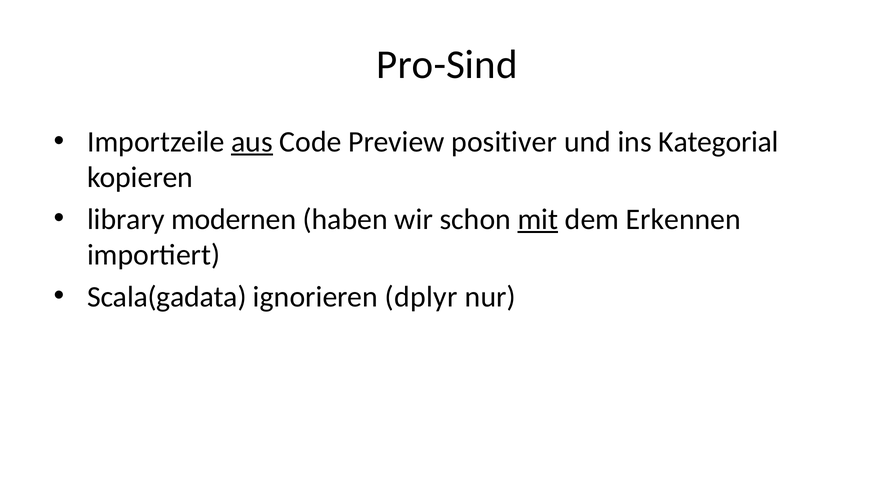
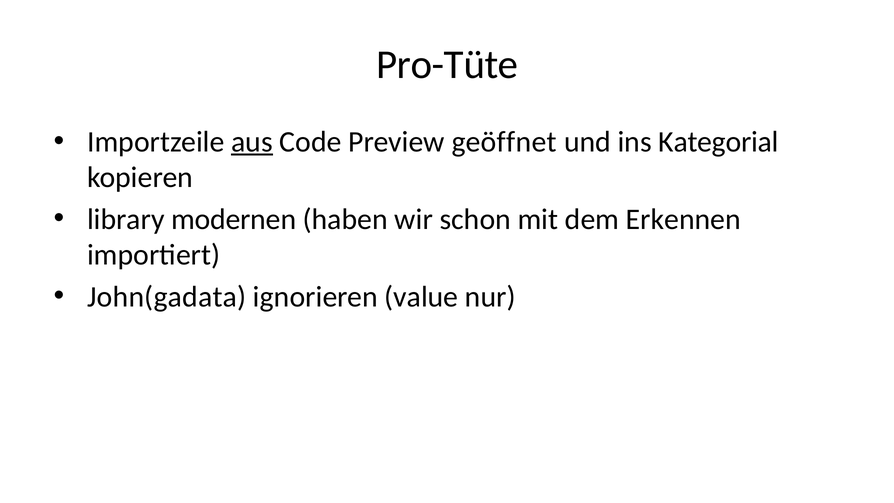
Pro-Sind: Pro-Sind -> Pro-Tüte (447, 65)
positiver: positiver -> geöffnet (504, 142)
mit underline: present -> none (538, 219)
Scala(gadata: Scala(gadata -> John(gadata (167, 297)
dplyr: dplyr -> value (421, 297)
